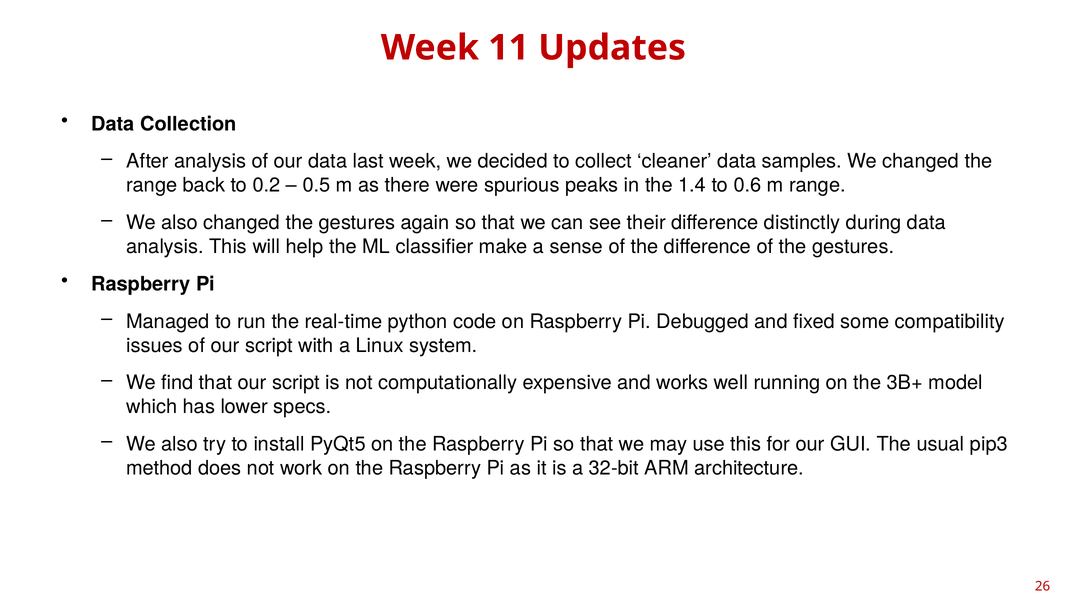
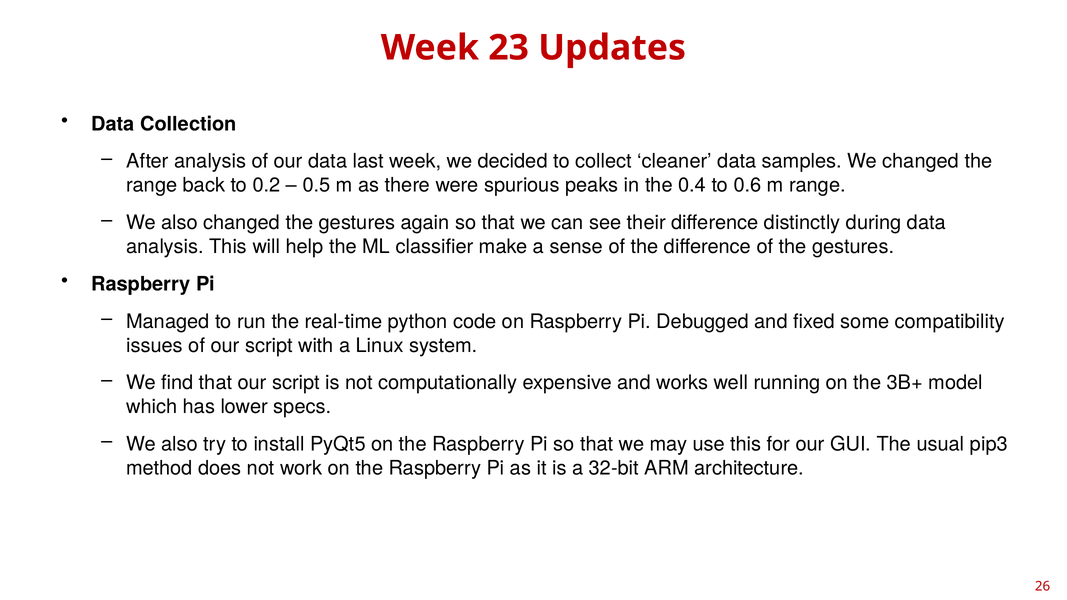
11: 11 -> 23 (509, 48)
1.4: 1.4 -> 0.4 (692, 185)
